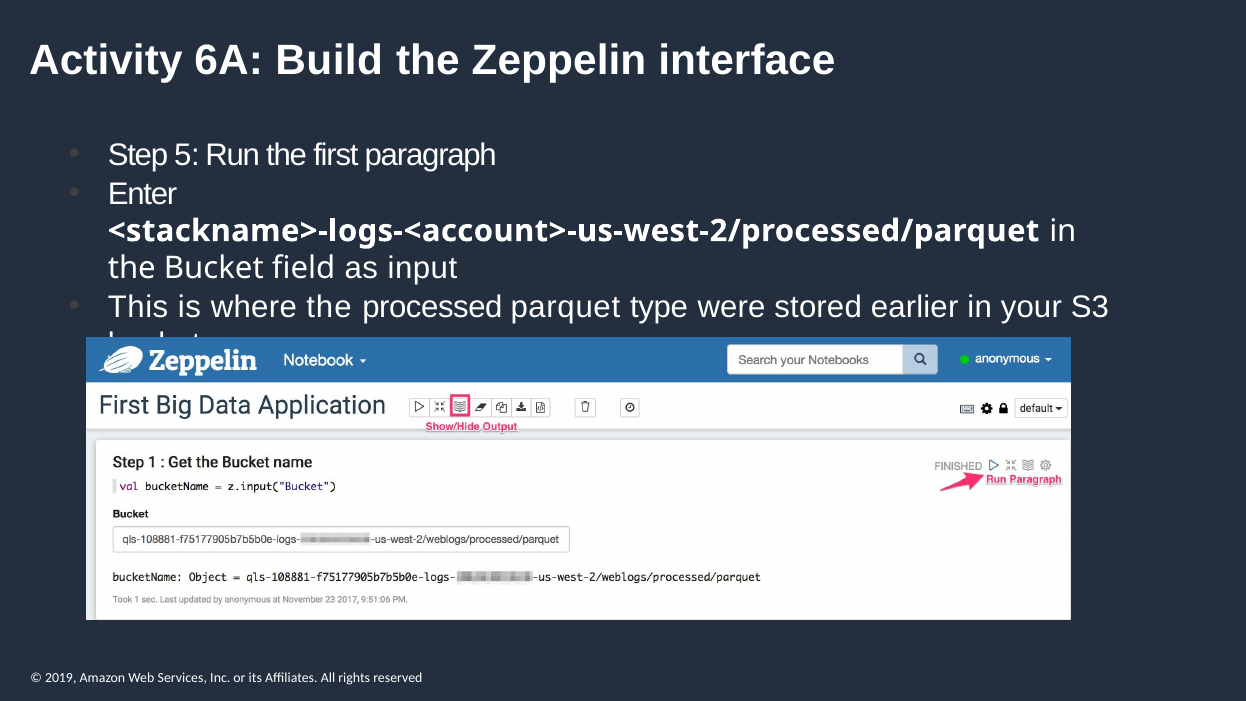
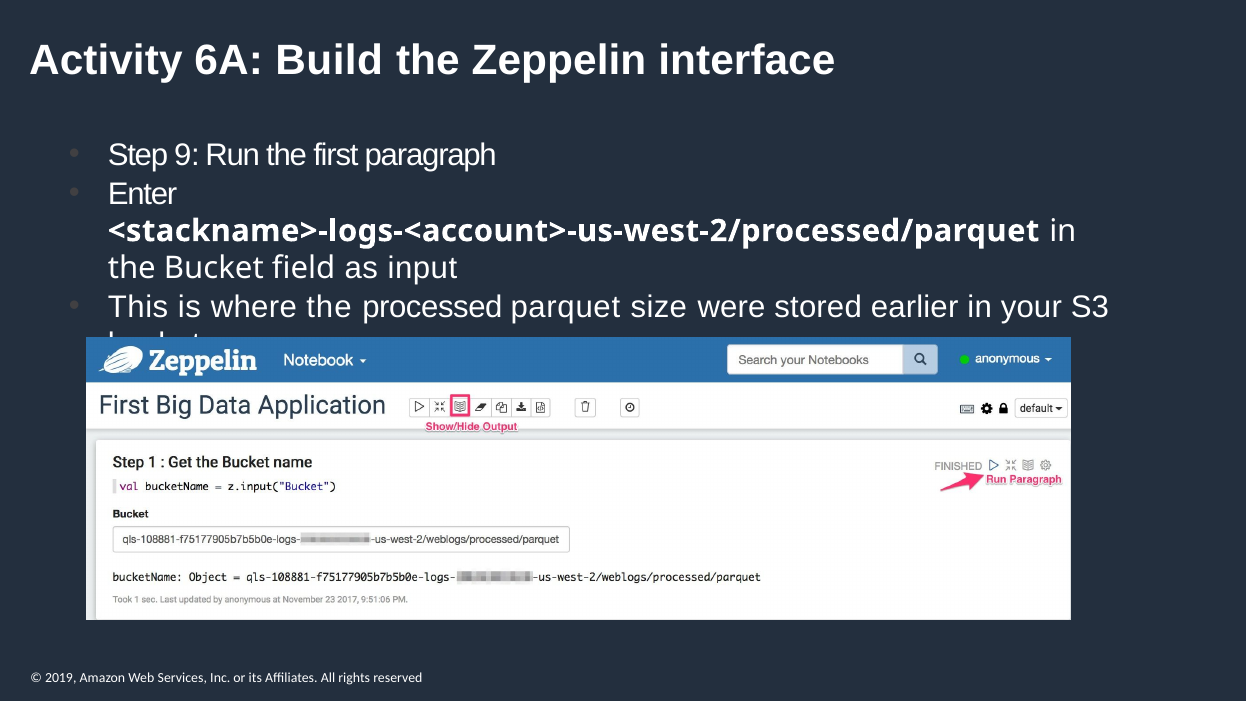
5: 5 -> 9 (187, 155)
type: type -> size (659, 307)
